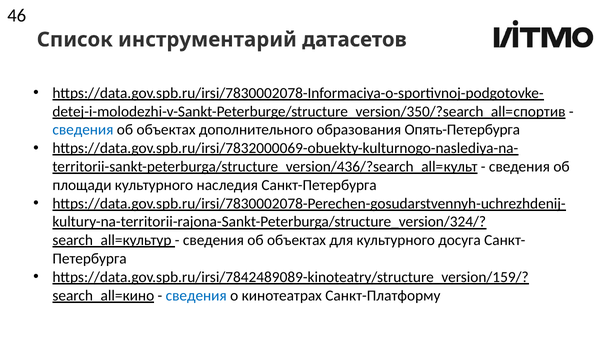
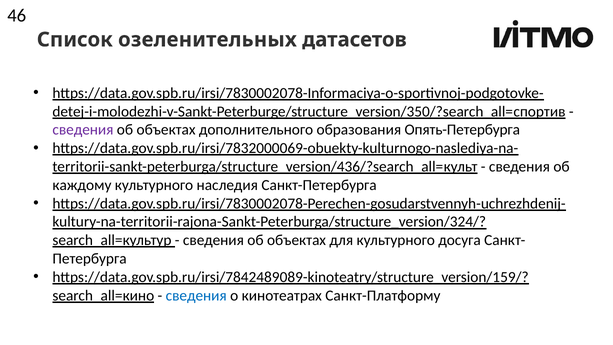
инструментарий: инструментарий -> озеленительных (207, 40)
сведения colour: blue -> purple (83, 130)
площади: площади -> каждому (82, 185)
